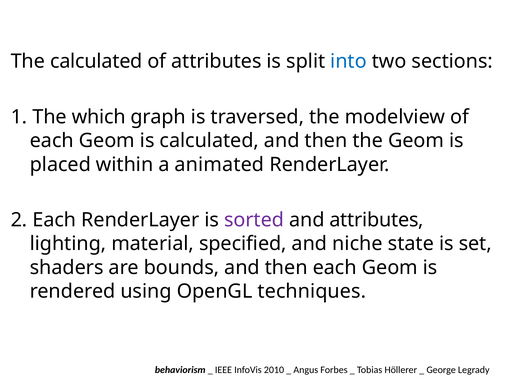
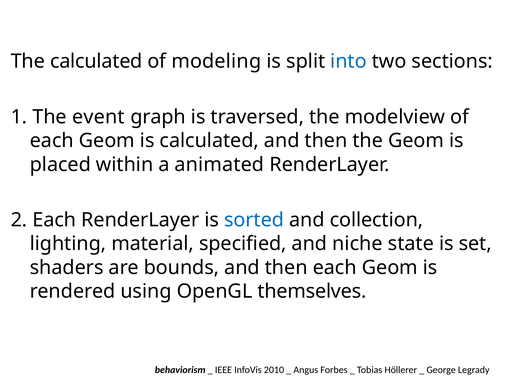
of attributes: attributes -> modeling (216, 61)
which: which -> event (98, 117)
sorted colour: purple -> blue (254, 220)
and attributes: attributes -> collection (376, 220)
techniques: techniques -> themselves (312, 291)
